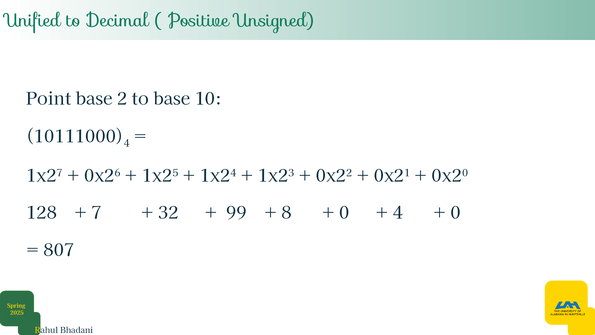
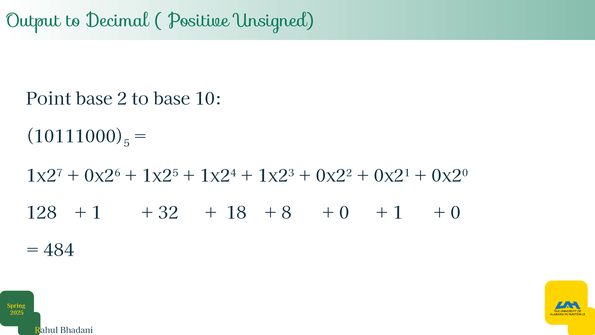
Unified: Unified -> Output (33, 21)
4: 4 -> 5 (127, 143)
7: 7 -> 1 (97, 213)
99: 99 -> 18 (236, 213)
4: 4 -> 1 (398, 213)
807: 807 -> 484 (59, 250)
